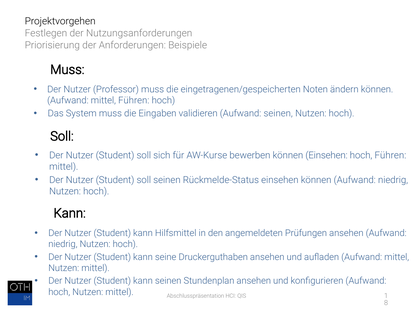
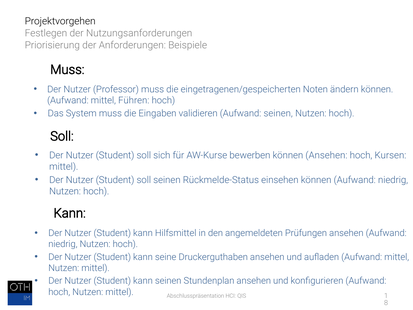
können Einsehen: Einsehen -> Ansehen (326, 155)
hoch Führen: Führen -> Kursen (390, 155)
